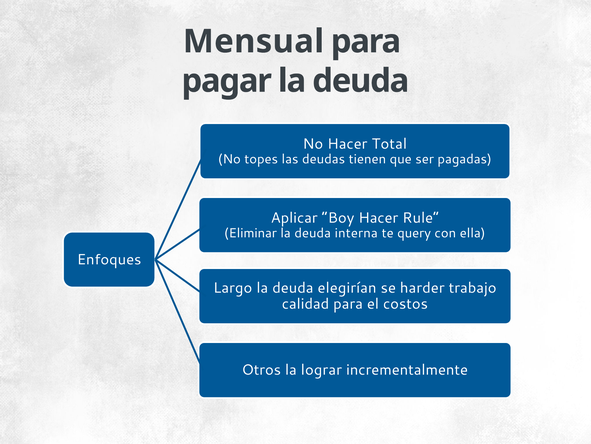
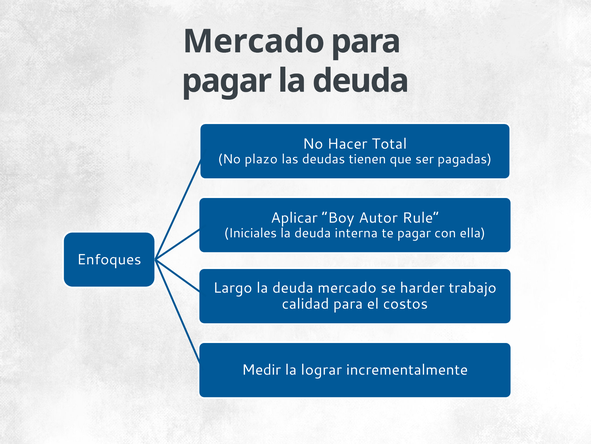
Mensual: Mensual -> Mercado (254, 41)
topes: topes -> plazo (261, 159)
Boy Hacer: Hacer -> Autor (378, 218)
Eliminar: Eliminar -> Iniciales (250, 233)
te query: query -> pagar (414, 233)
deuda elegirían: elegirían -> mercado (347, 288)
Otros: Otros -> Medir (261, 369)
